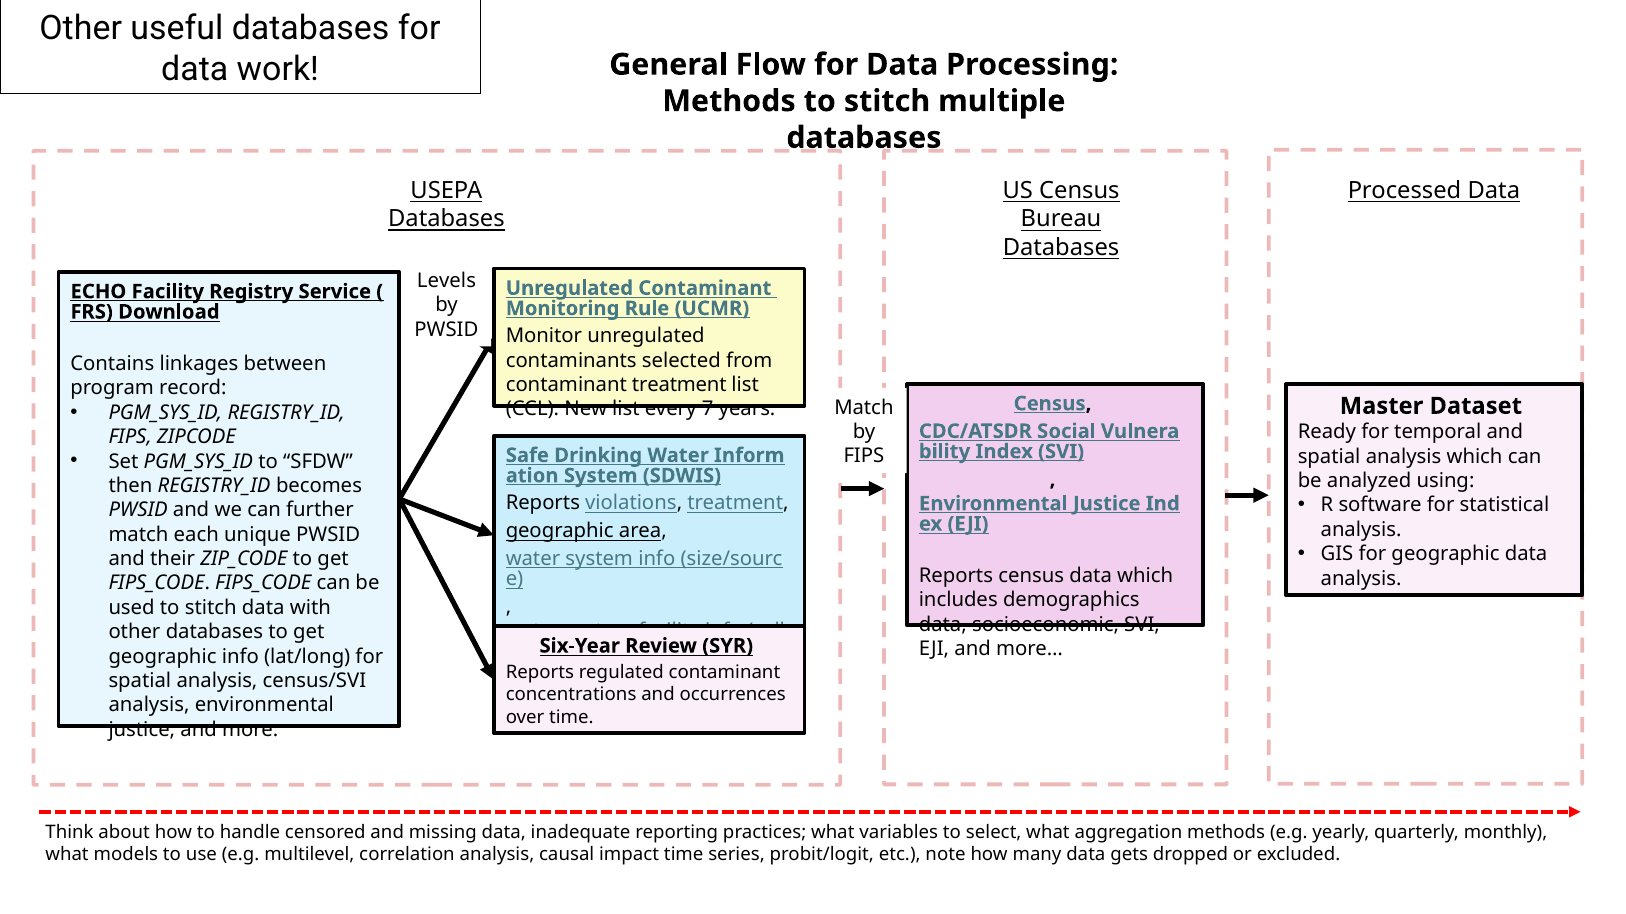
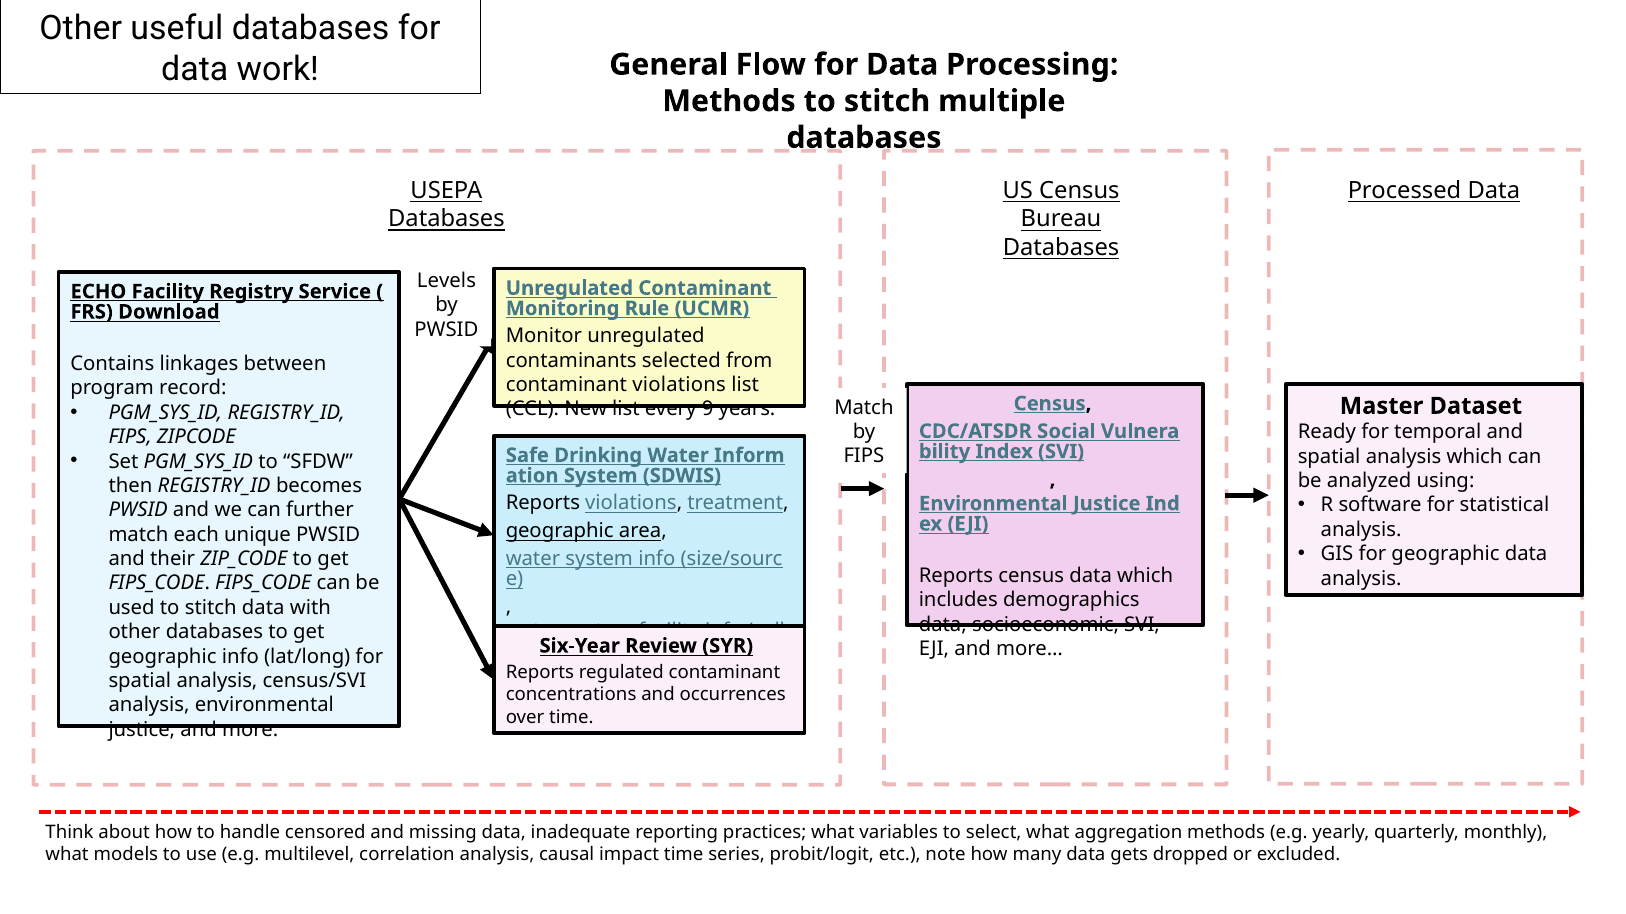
contaminant treatment: treatment -> violations (679, 385)
7: 7 -> 9 (708, 409)
